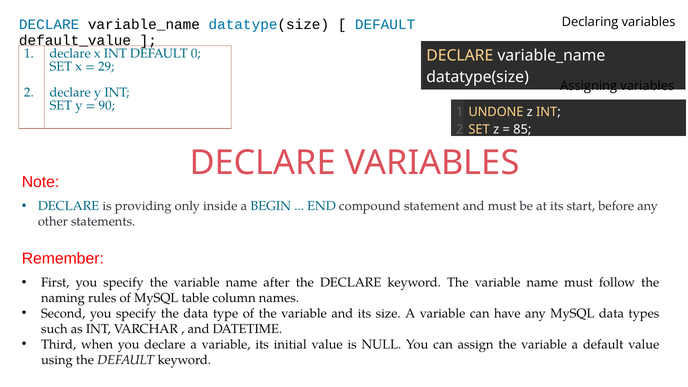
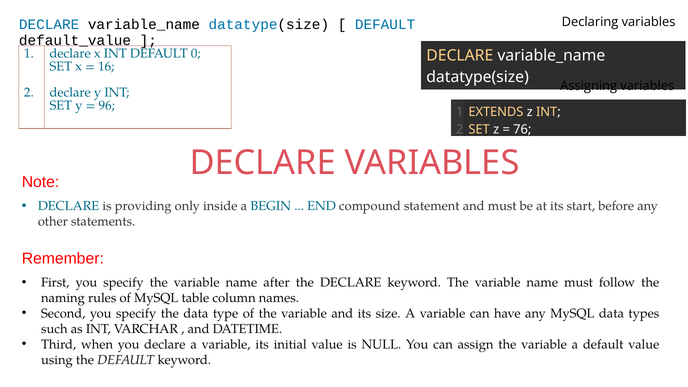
29: 29 -> 16 (106, 67)
90: 90 -> 96 (107, 106)
UNDONE: UNDONE -> EXTENDS (496, 112)
85: 85 -> 76 (522, 129)
